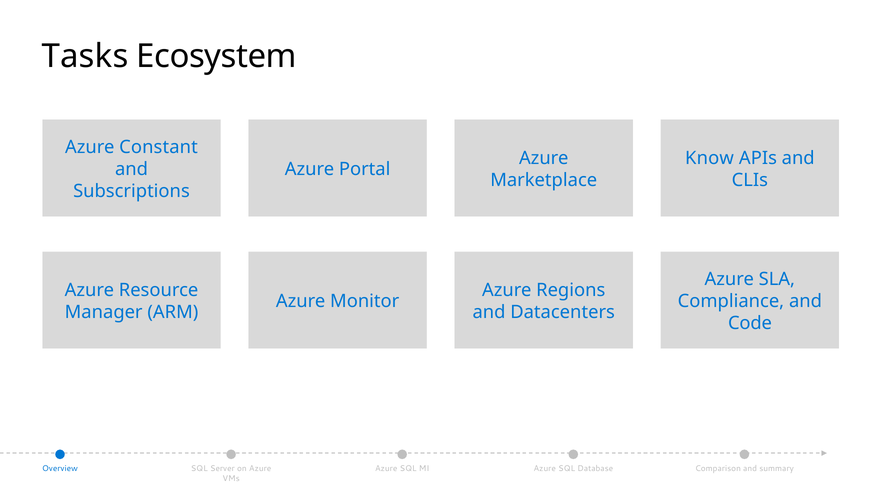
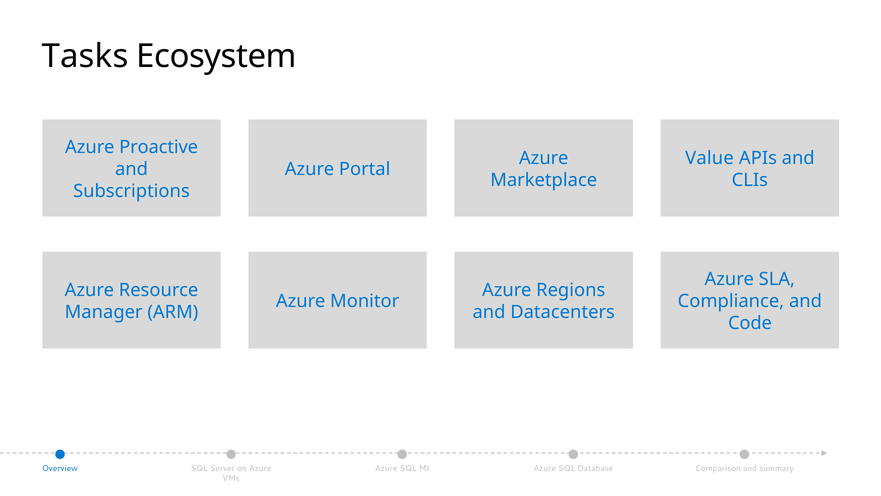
Constant: Constant -> Proactive (159, 147)
Know: Know -> Value (709, 158)
